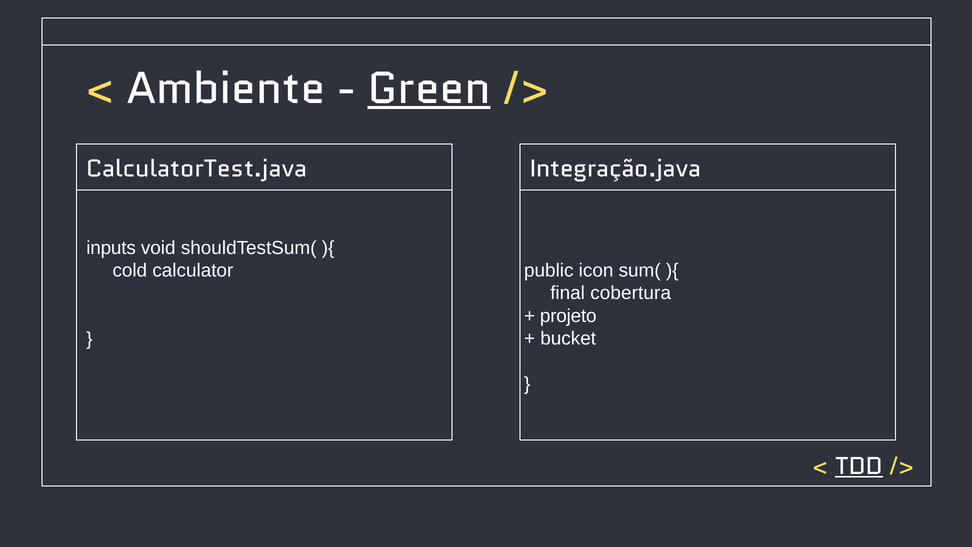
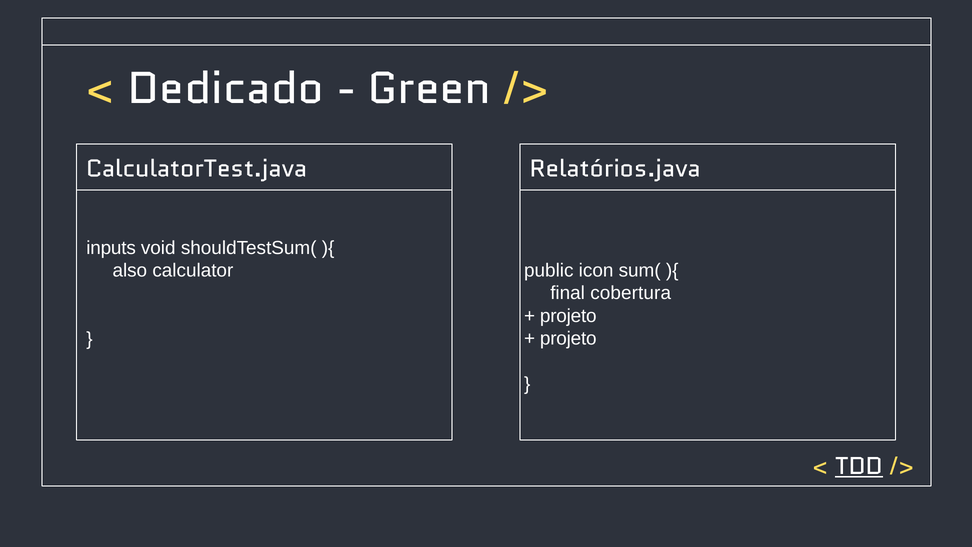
Ambiente: Ambiente -> Dedicado (226, 88)
Green underline: present -> none (429, 88)
Integração.java: Integração.java -> Relatórios.java (615, 169)
cold: cold -> also (130, 271)
bucket: bucket -> projeto (568, 338)
